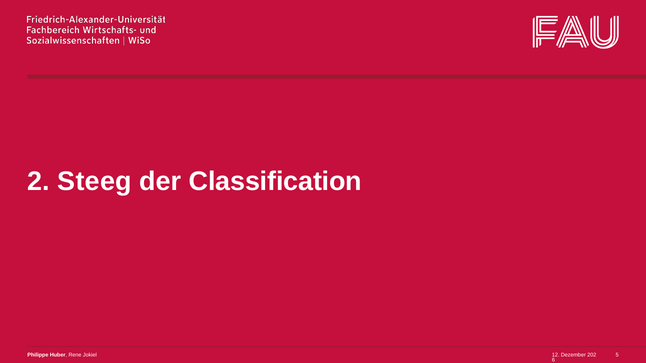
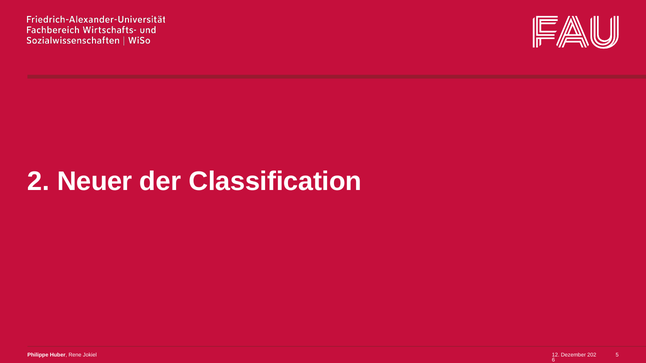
Steeg: Steeg -> Neuer (95, 182)
